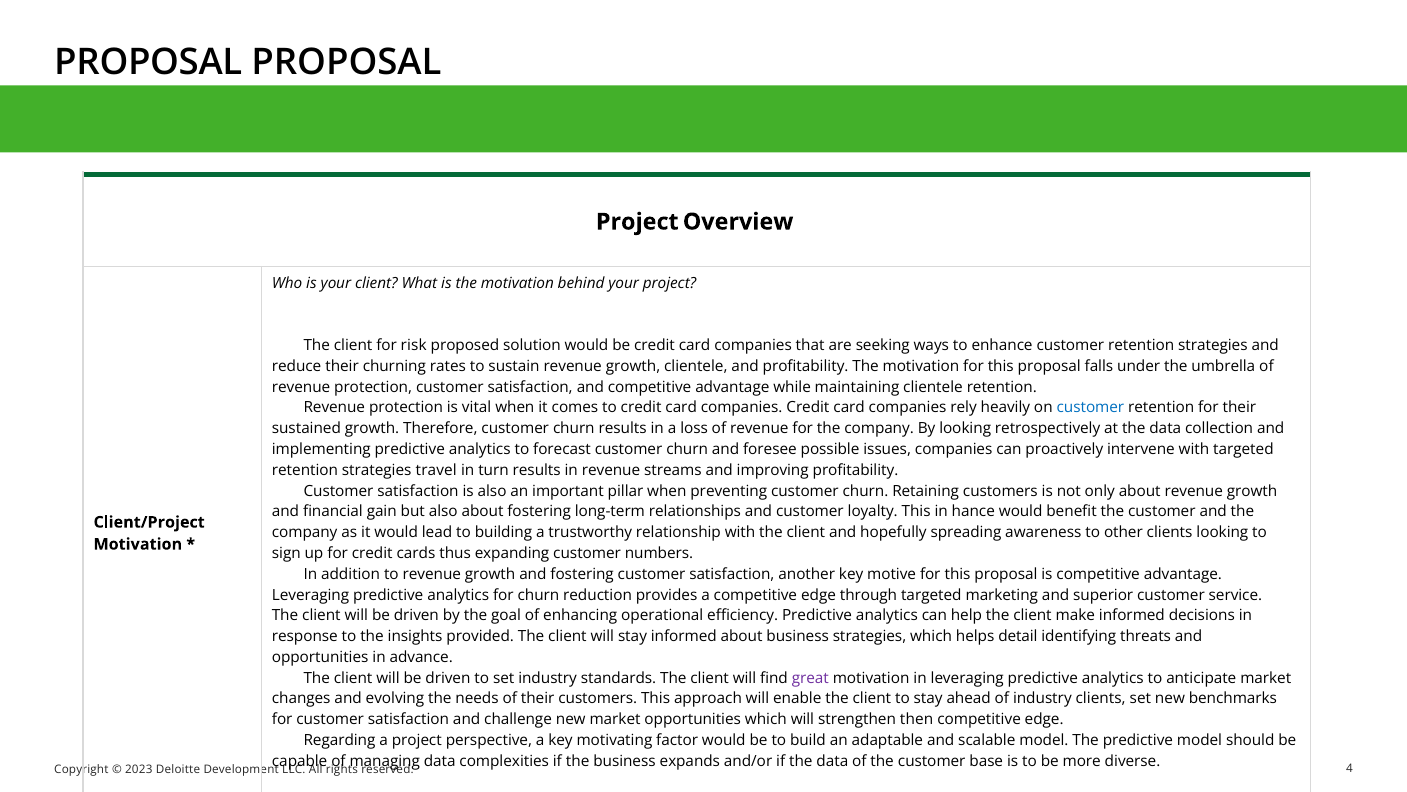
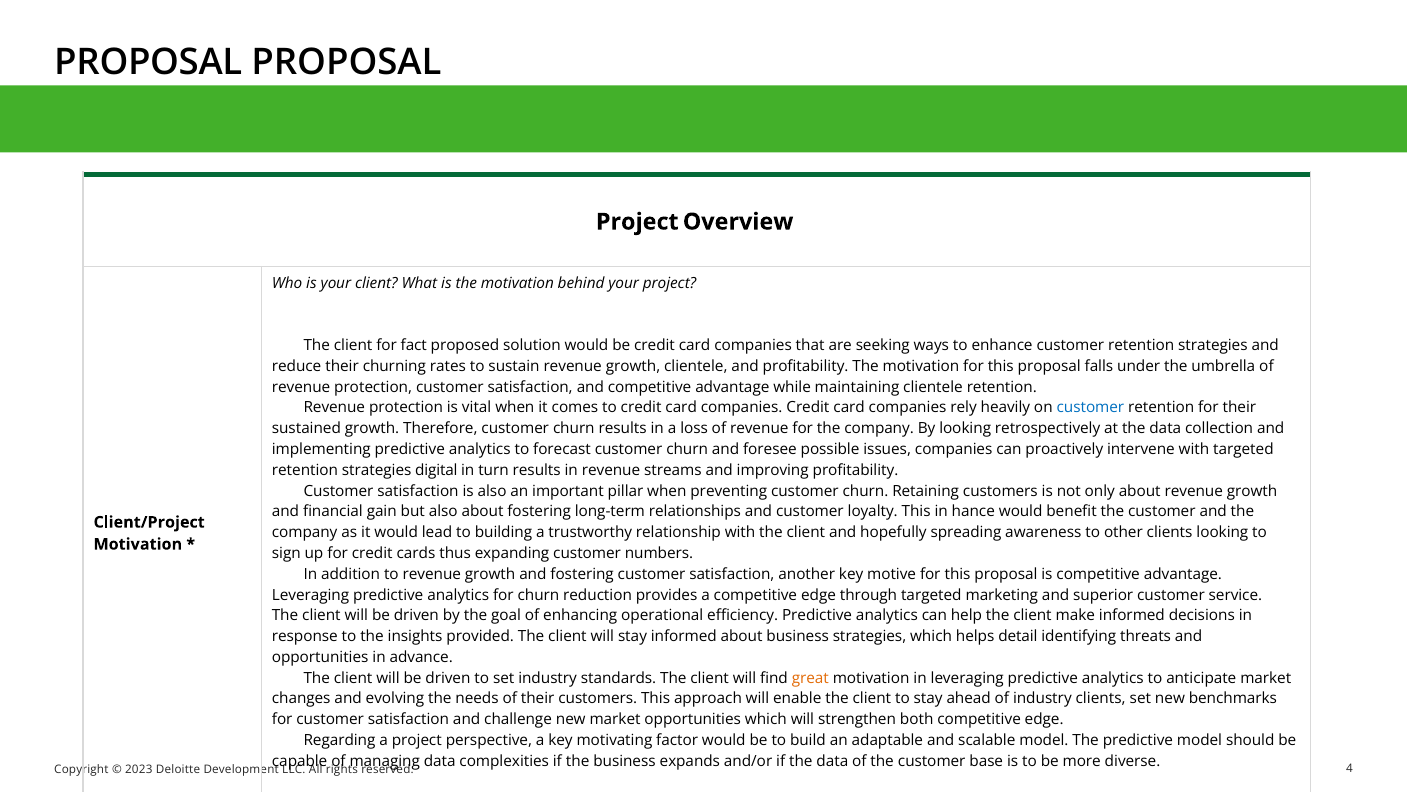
risk: risk -> fact (414, 345)
travel: travel -> digital (436, 470)
great colour: purple -> orange (810, 678)
then: then -> both (917, 719)
